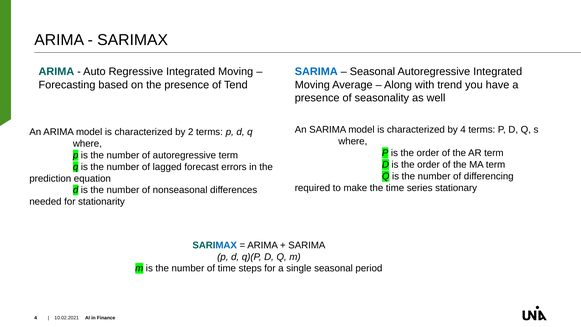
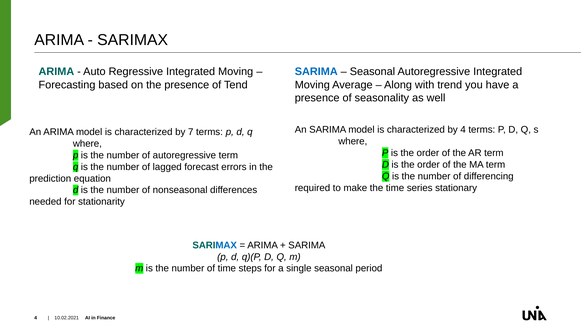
2: 2 -> 7 (191, 132)
